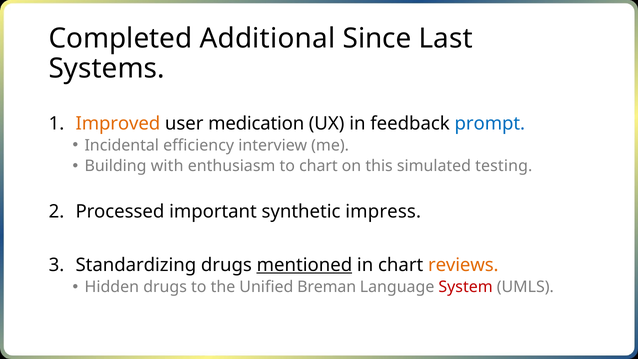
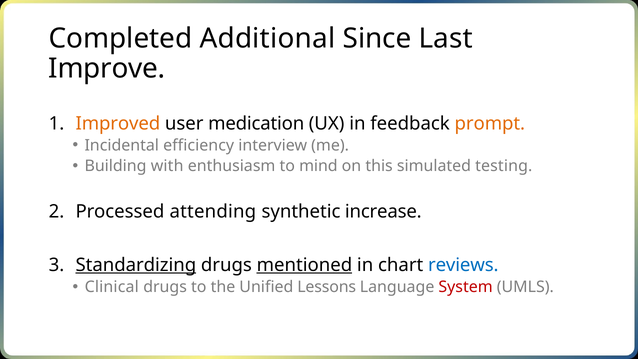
Systems: Systems -> Improve (107, 69)
prompt colour: blue -> orange (490, 123)
to chart: chart -> mind (318, 166)
important: important -> attending (213, 212)
impress: impress -> increase (383, 212)
Standardizing underline: none -> present (136, 265)
reviews colour: orange -> blue (463, 265)
Hidden: Hidden -> Clinical (112, 287)
Breman: Breman -> Lessons (327, 287)
